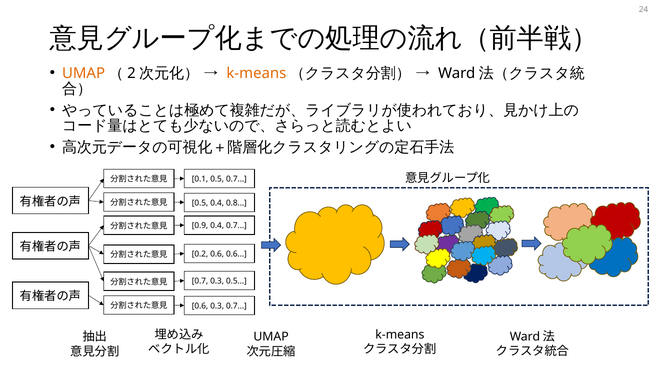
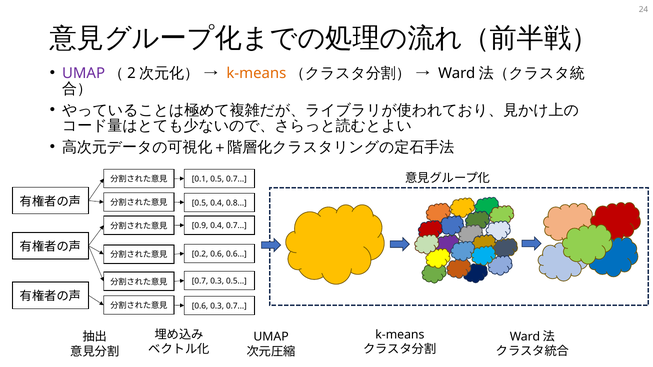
UMAP colour: orange -> purple (84, 73)
